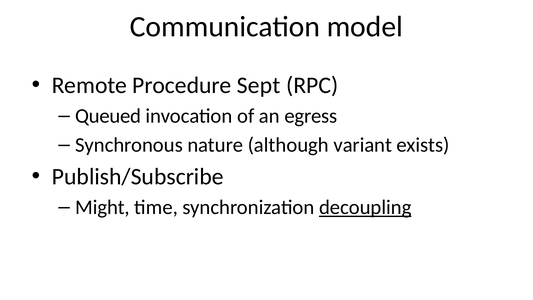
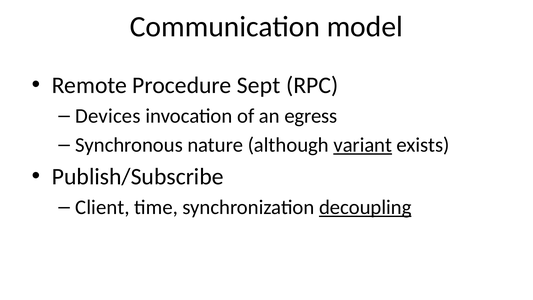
Queued: Queued -> Devices (108, 116)
variant underline: none -> present (363, 145)
Might: Might -> Client (102, 207)
